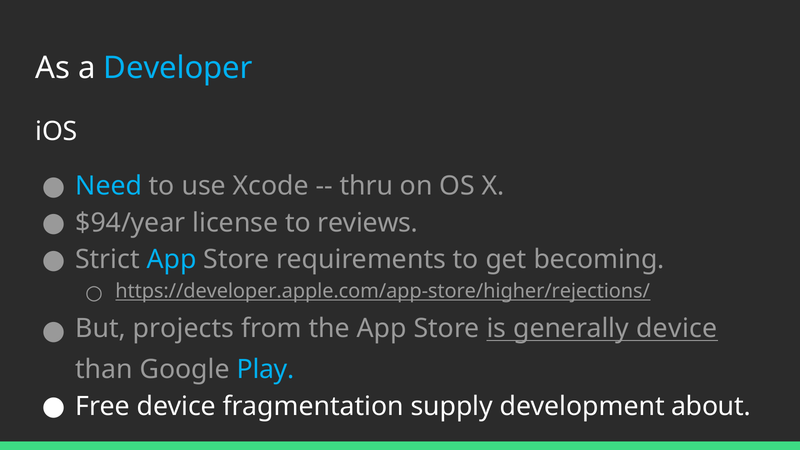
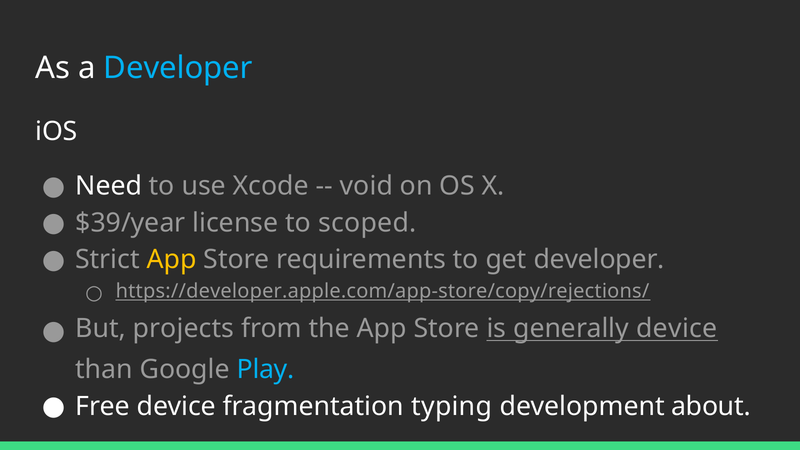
Need colour: light blue -> white (109, 186)
thru: thru -> void (366, 186)
$94/year: $94/year -> $39/year (130, 223)
reviews: reviews -> scoped (367, 223)
App colour: light blue -> yellow (172, 260)
get becoming: becoming -> developer (599, 260)
https://developer.apple.com/app-store/higher/rejections/: https://developer.apple.com/app-store/higher/rejections/ -> https://developer.apple.com/app-store/copy/rejections/ (382, 291)
supply: supply -> typing (452, 406)
